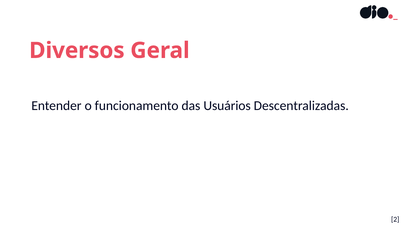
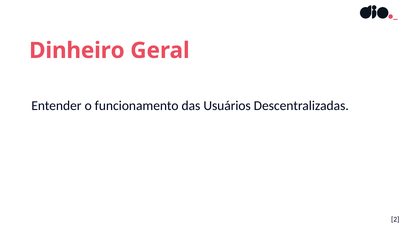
Diversos: Diversos -> Dinheiro (77, 50)
